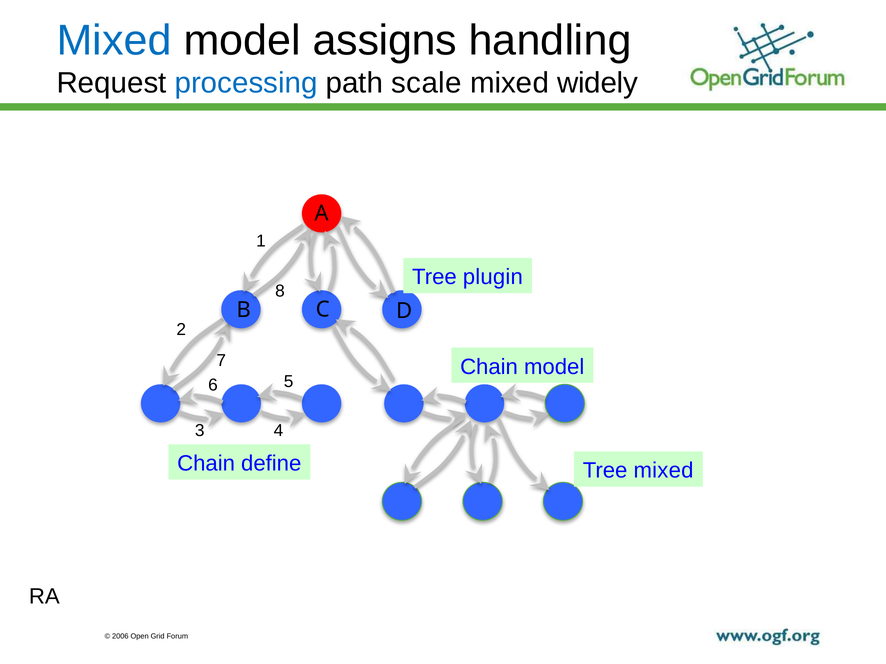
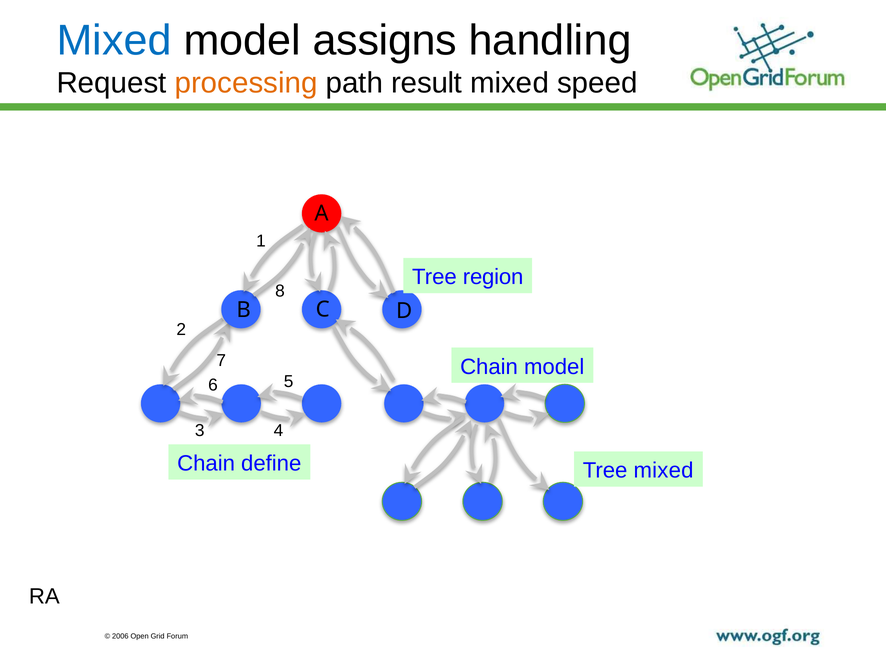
processing colour: blue -> orange (246, 83)
scale: scale -> result (427, 83)
widely: widely -> speed (597, 83)
plugin: plugin -> region (493, 277)
